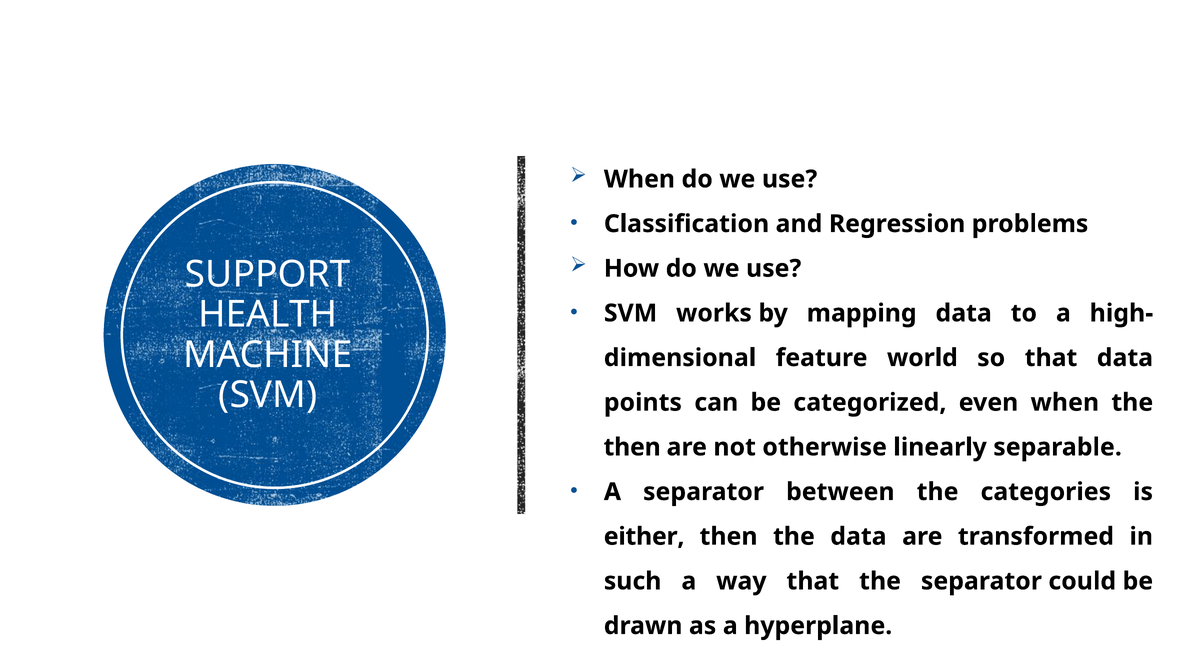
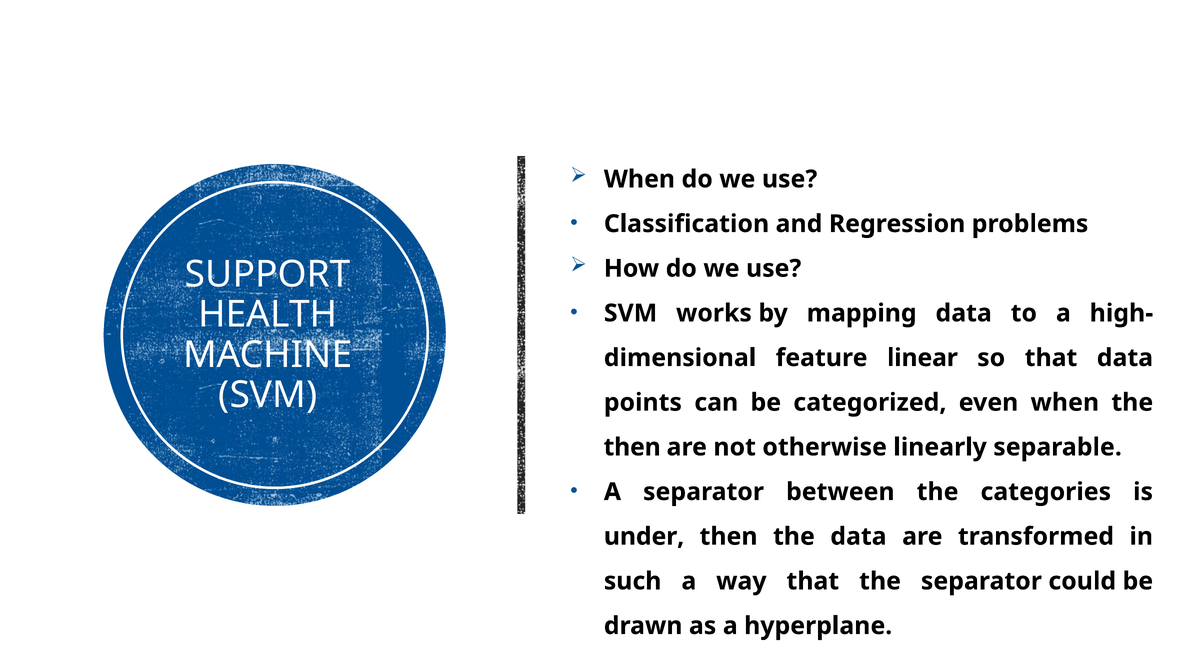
world: world -> linear (922, 358)
either: either -> under (644, 537)
